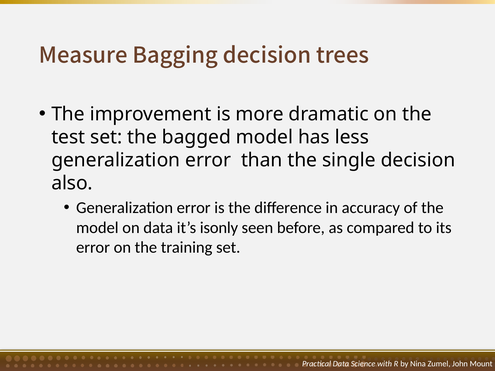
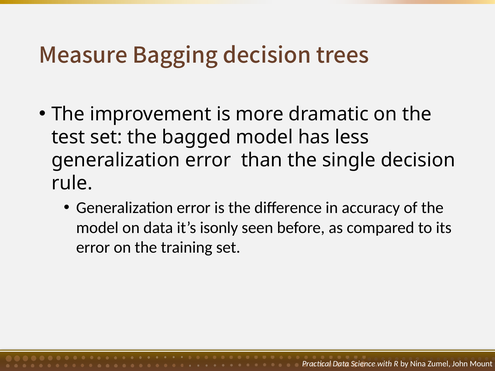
also: also -> rule (72, 183)
